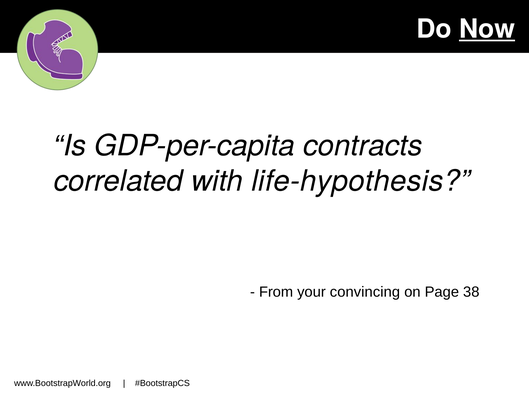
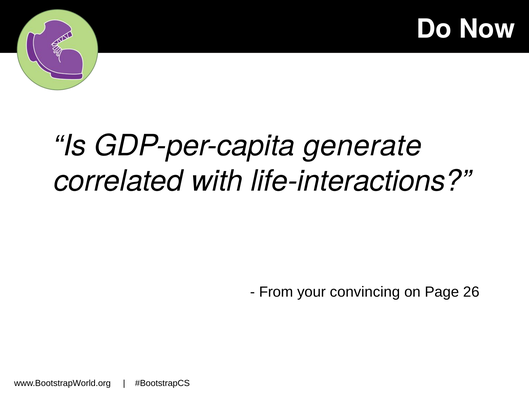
Now underline: present -> none (487, 29)
contracts: contracts -> generate (363, 146)
life-hypothesis: life-hypothesis -> life-interactions (361, 181)
38: 38 -> 26 (471, 292)
